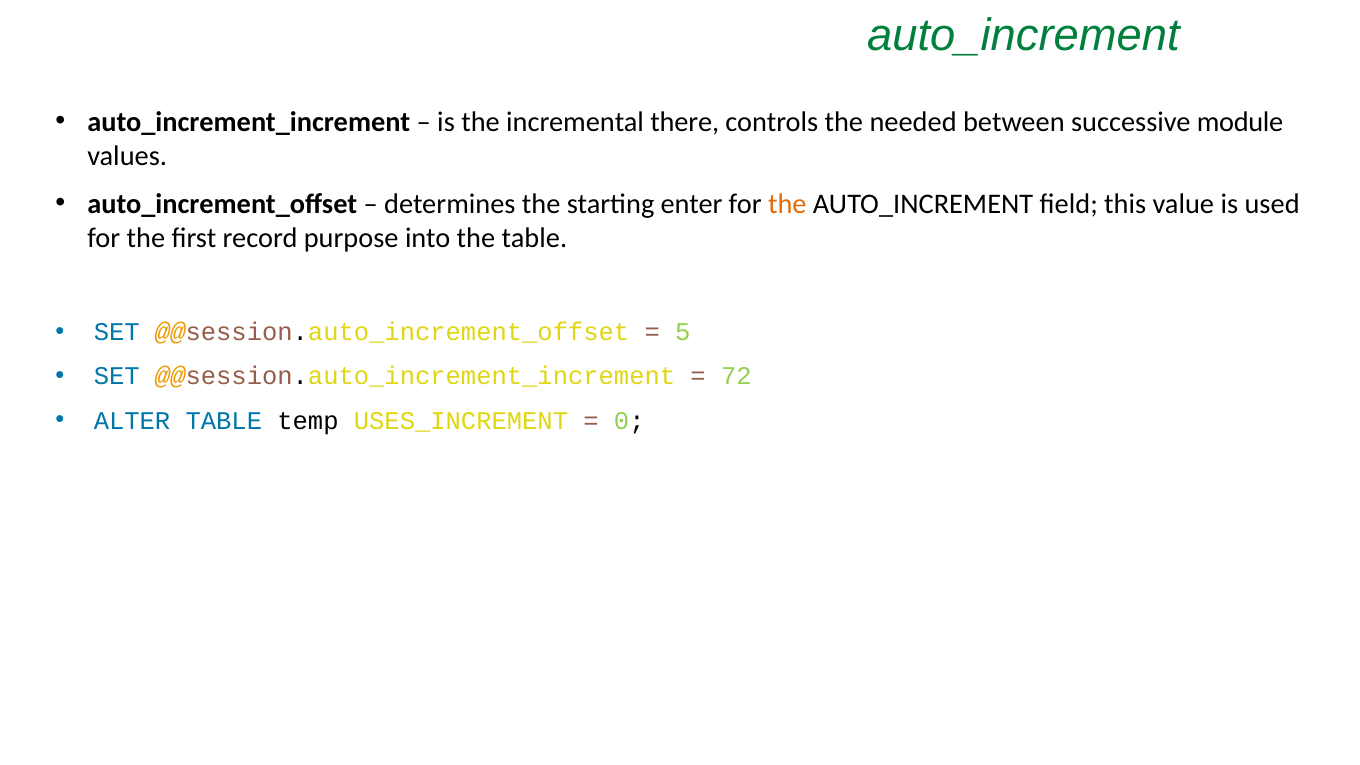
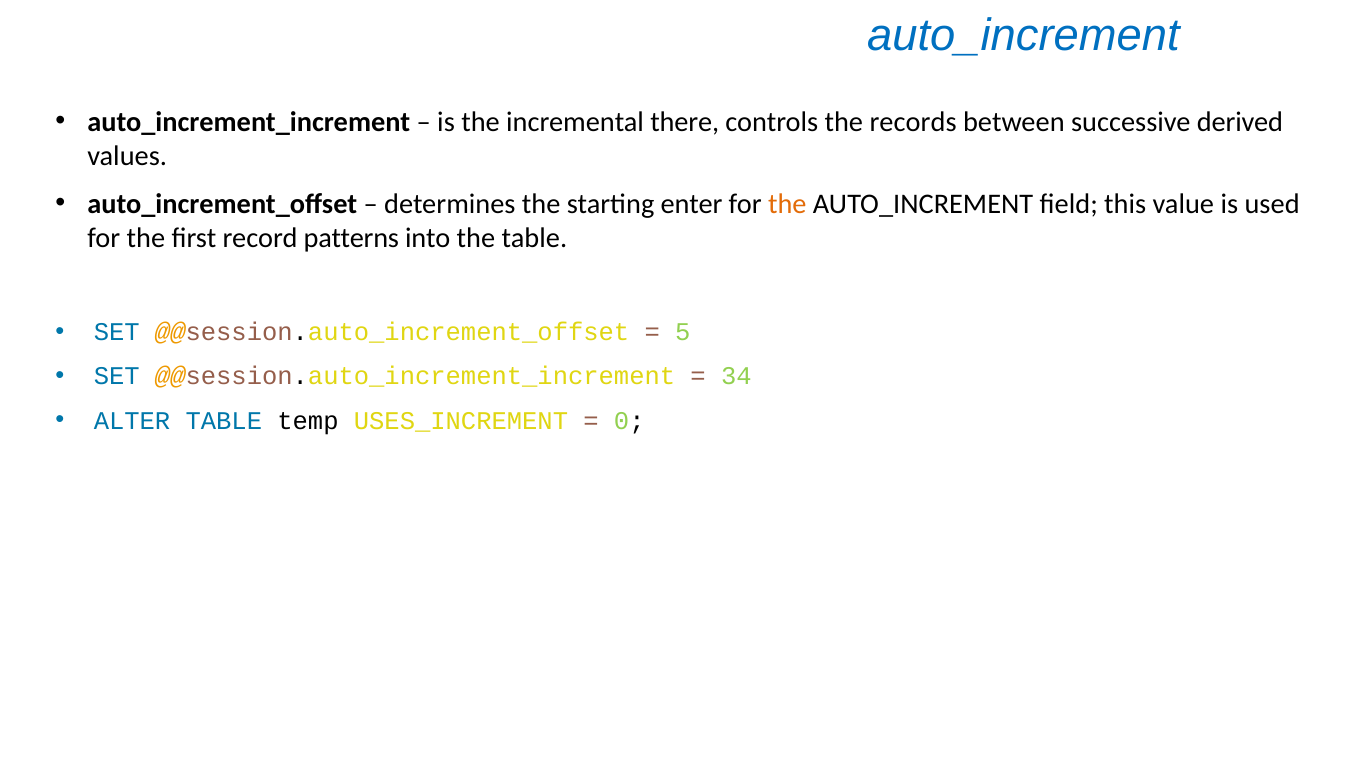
auto_increment colour: green -> blue (1023, 35)
needed: needed -> records (913, 122)
module: module -> derived (1240, 122)
purpose: purpose -> patterns (351, 238)
72: 72 -> 34 (736, 376)
